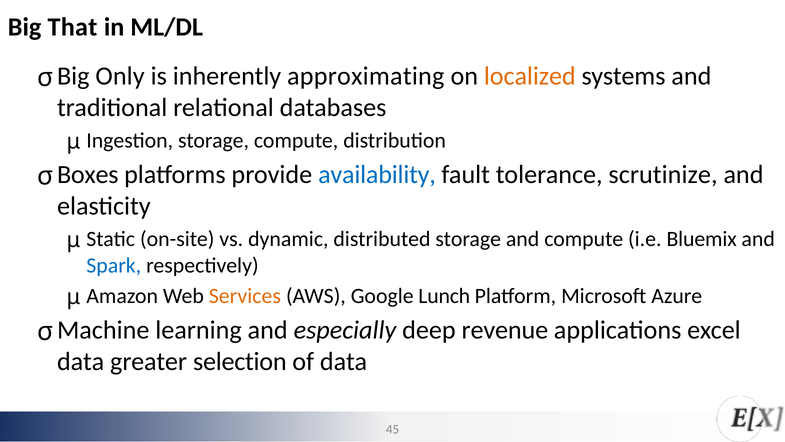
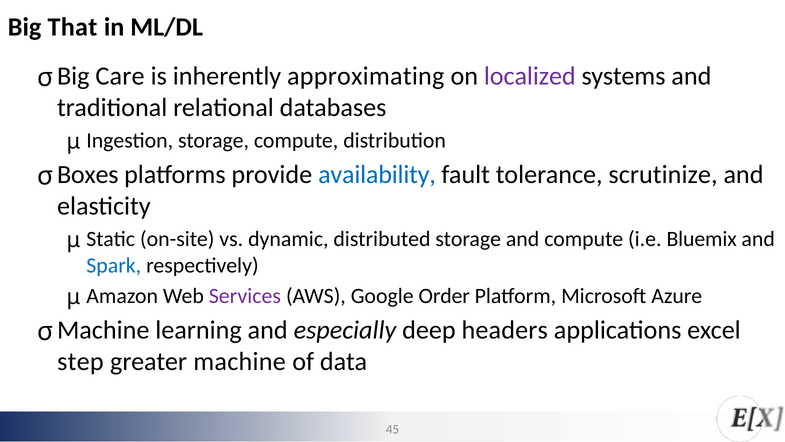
Only: Only -> Care (120, 76)
localized colour: orange -> purple (530, 76)
Services colour: orange -> purple (245, 296)
Lunch: Lunch -> Order (444, 296)
revenue: revenue -> headers (505, 330)
data: data -> step (80, 361)
greater selection: selection -> machine (240, 361)
